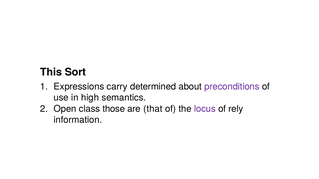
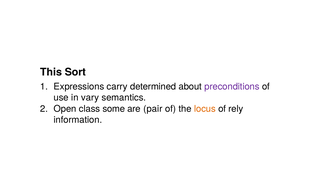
high: high -> vary (90, 98)
those: those -> some (114, 109)
that: that -> pair (153, 109)
locus colour: purple -> orange (205, 109)
